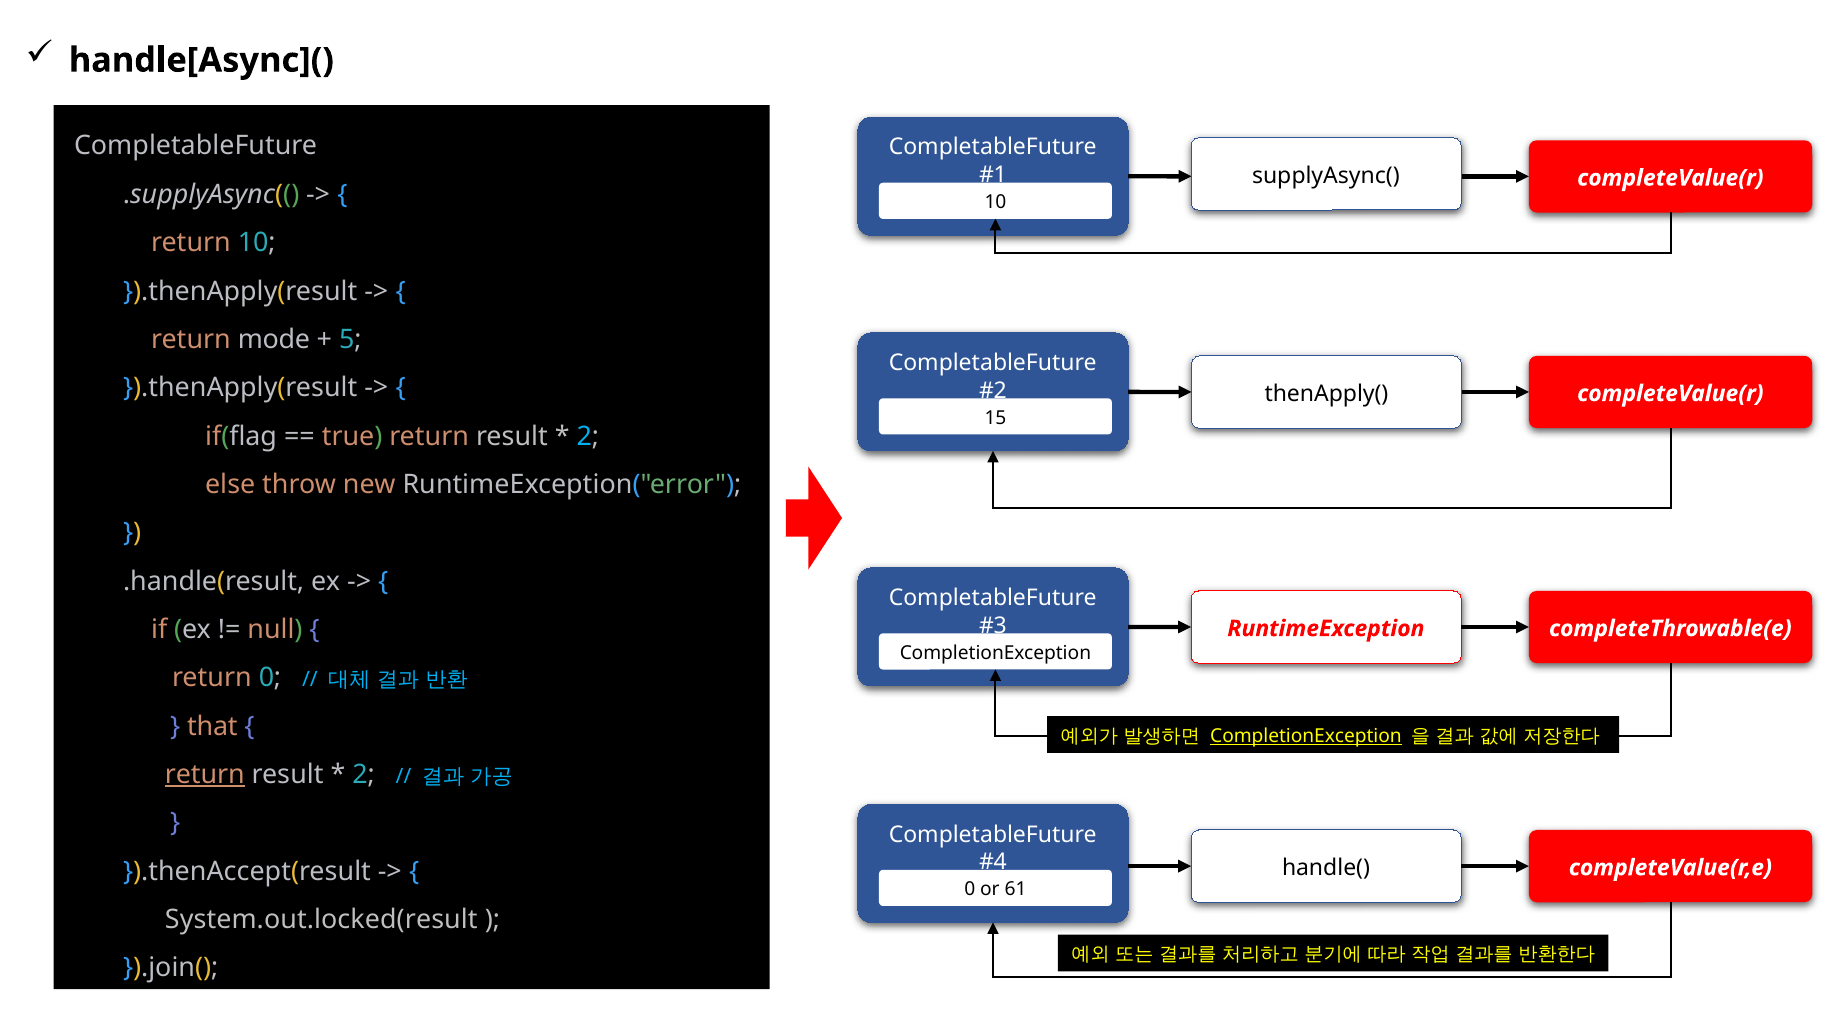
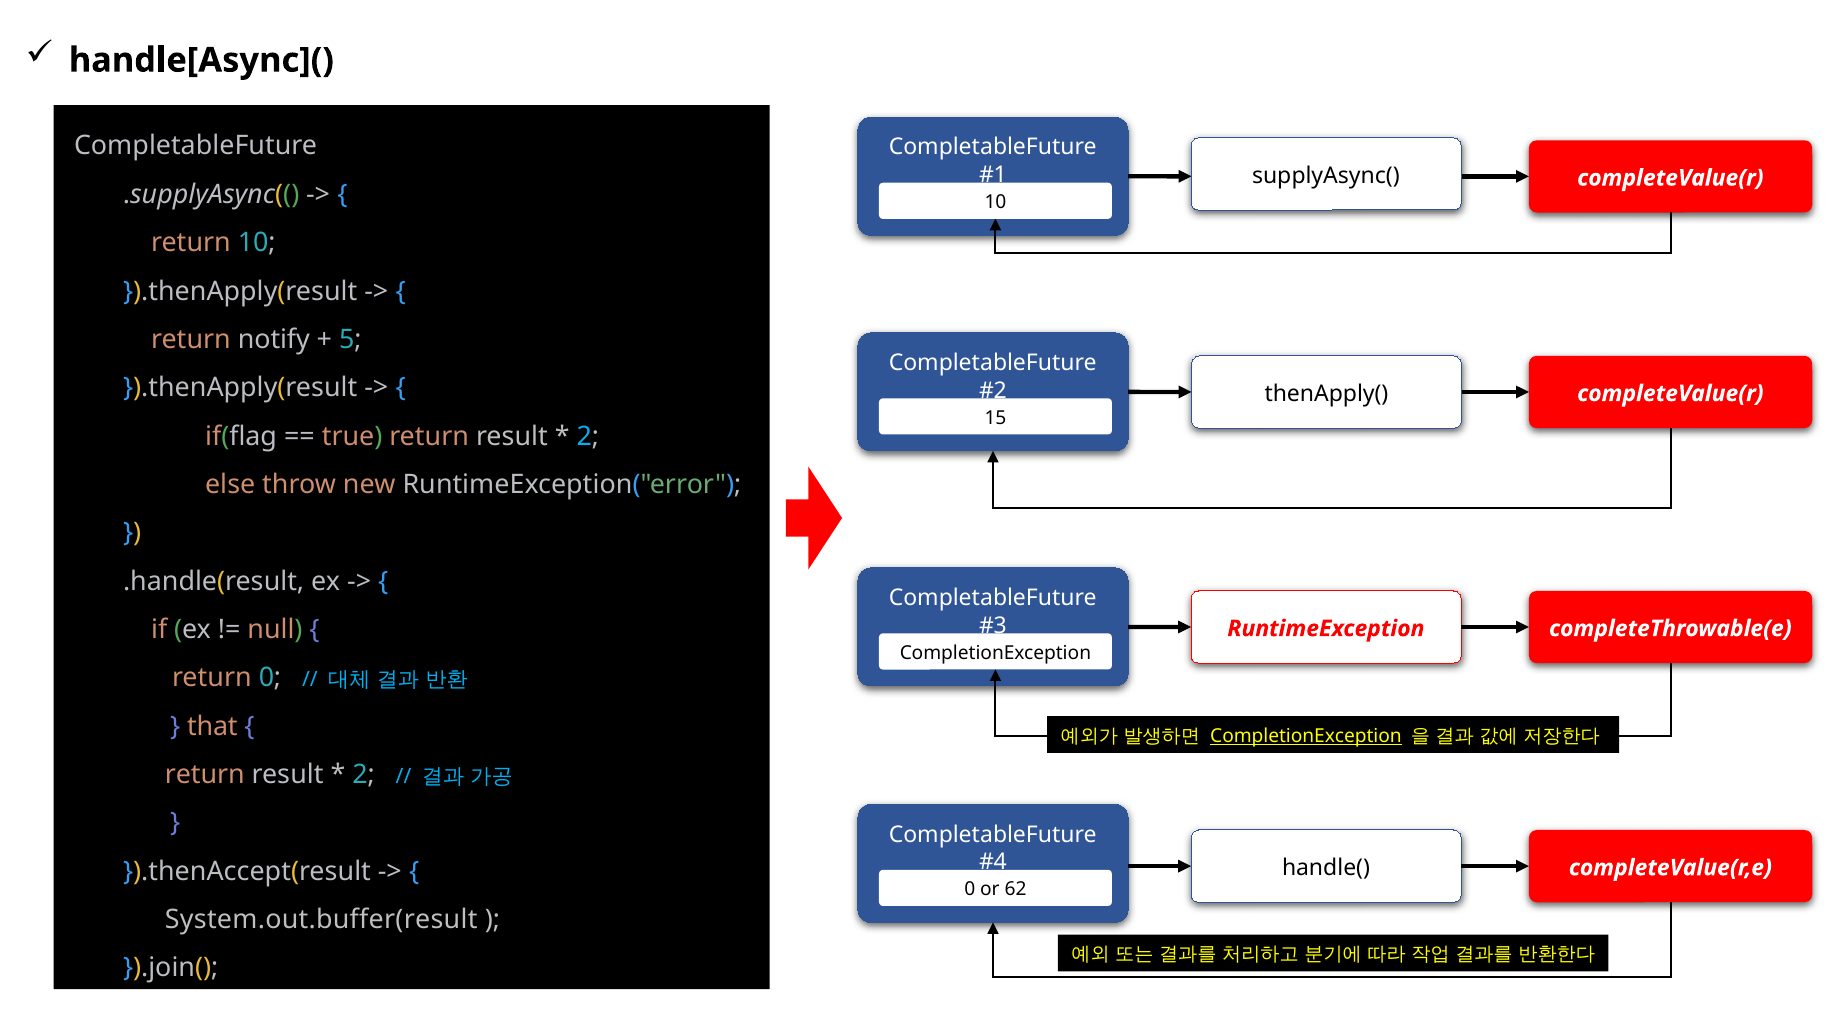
mode: mode -> notify (274, 339)
return underline: present -> none (205, 774)
61: 61 -> 62 (1016, 889)
System.out.locked(result: System.out.locked(result -> System.out.buffer(result (321, 919)
